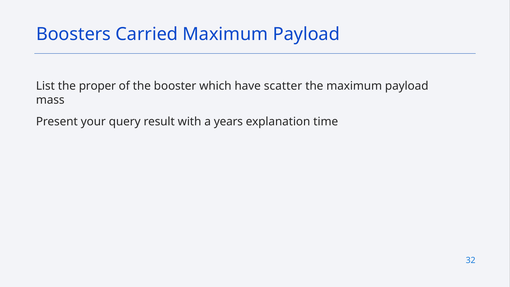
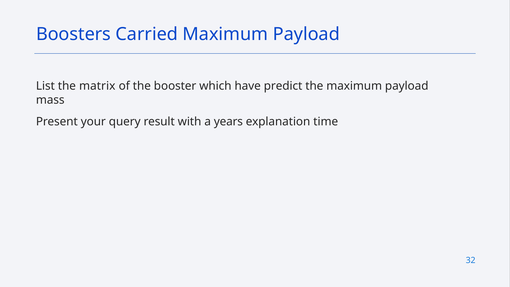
proper: proper -> matrix (97, 86)
scatter: scatter -> predict (283, 86)
